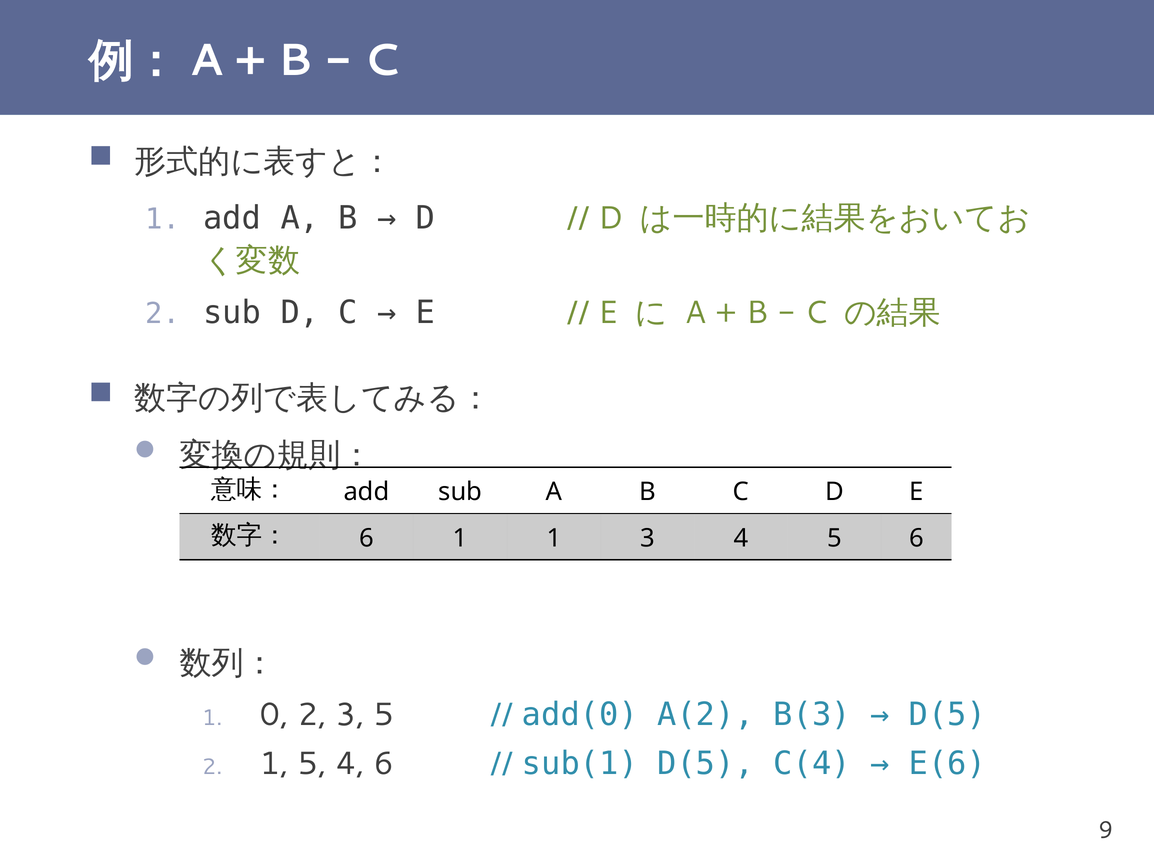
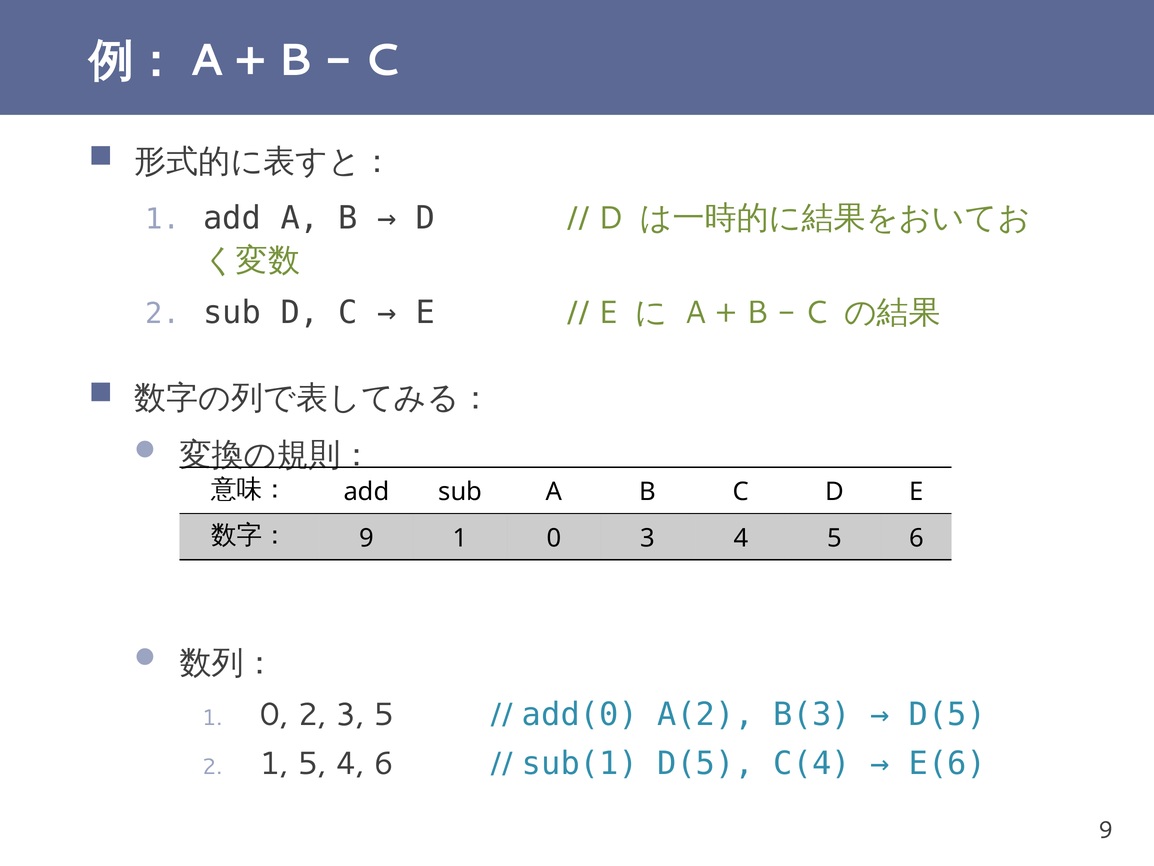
6: 6 -> 9 (367, 538)
1: 1 -> 0 (554, 538)
